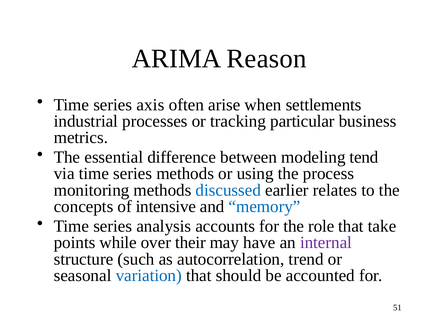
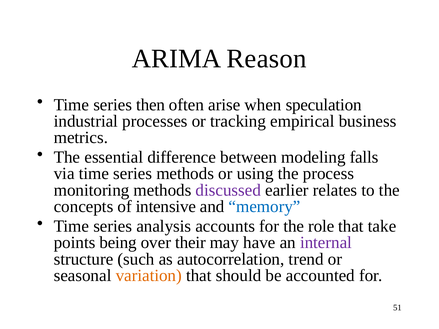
axis: axis -> then (151, 105)
settlements: settlements -> speculation (324, 105)
particular: particular -> empirical (302, 121)
tend: tend -> falls (364, 157)
discussed colour: blue -> purple (228, 190)
while: while -> being (118, 243)
variation colour: blue -> orange (149, 276)
